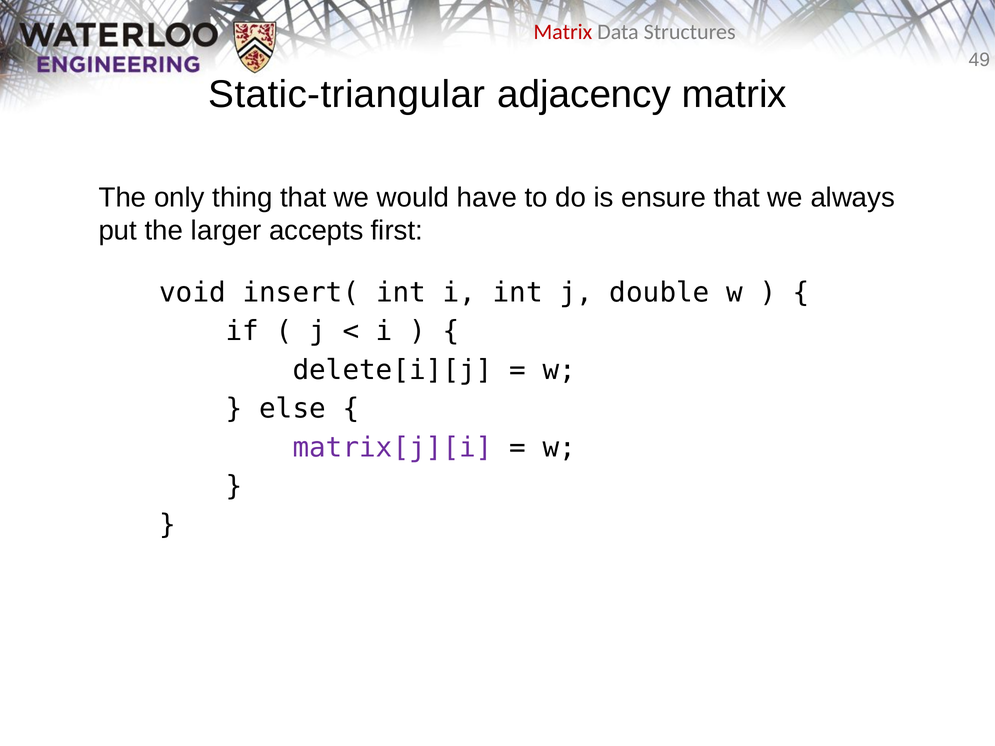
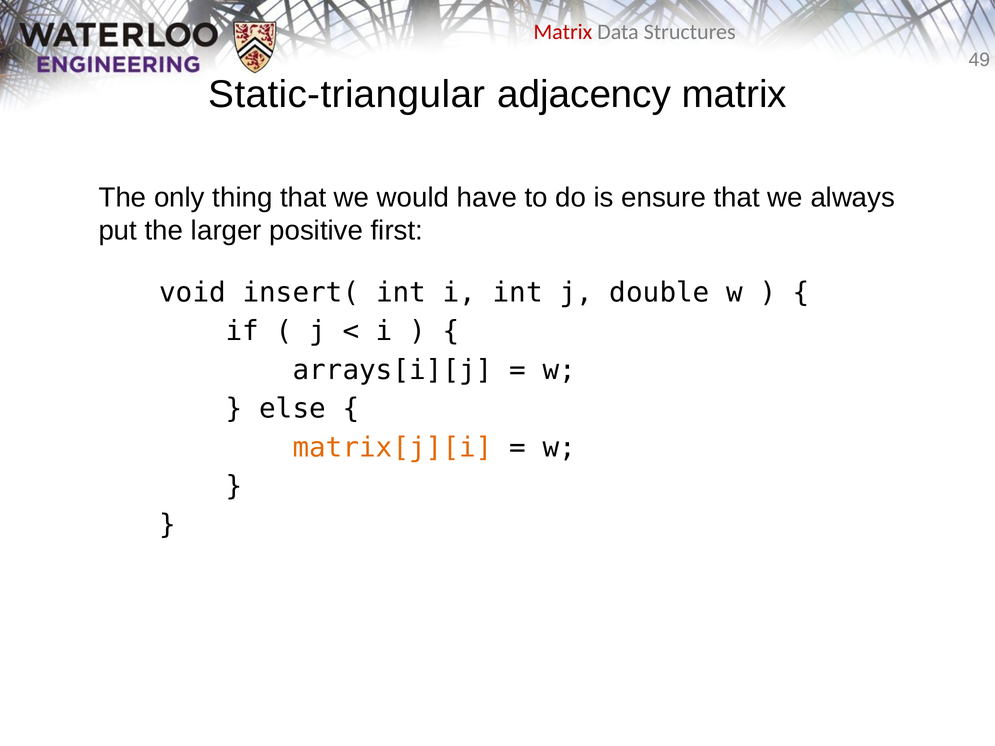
accepts: accepts -> positive (316, 231)
delete[i][j: delete[i][j -> arrays[i][j (393, 370)
matrix[j][i colour: purple -> orange (393, 448)
